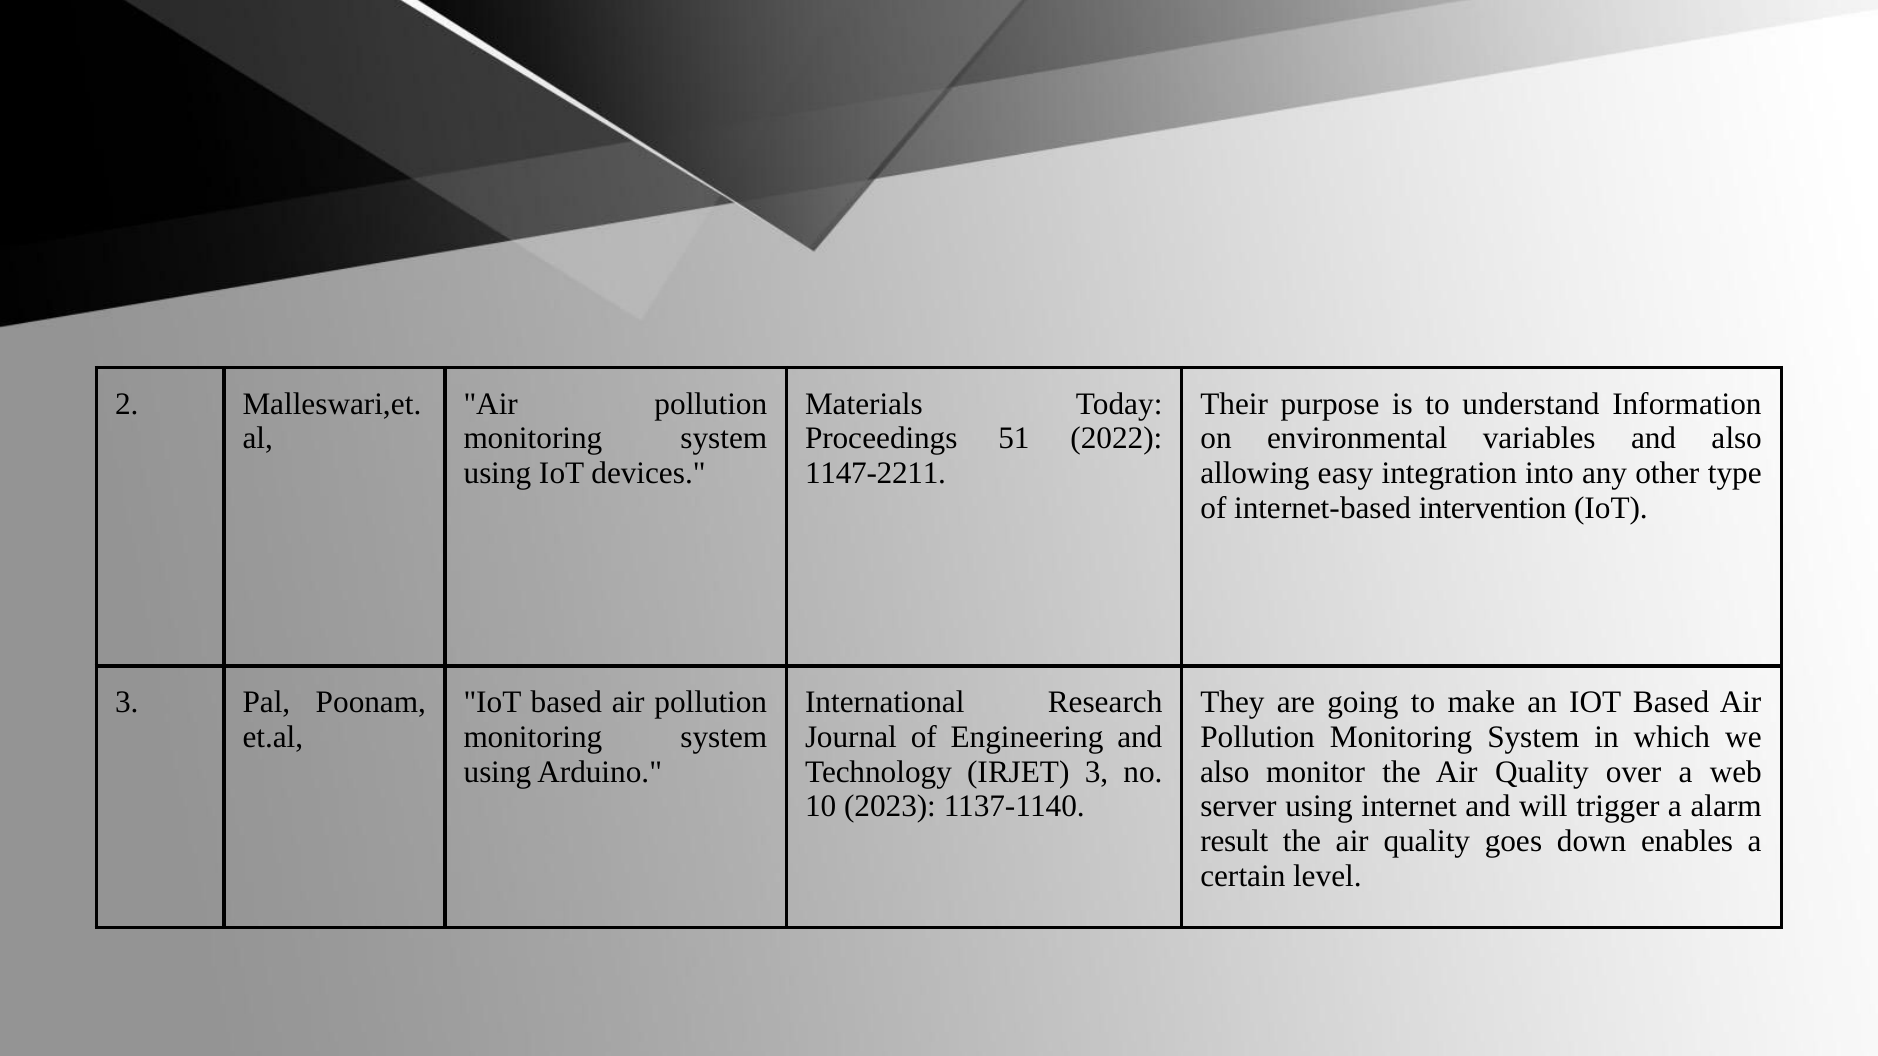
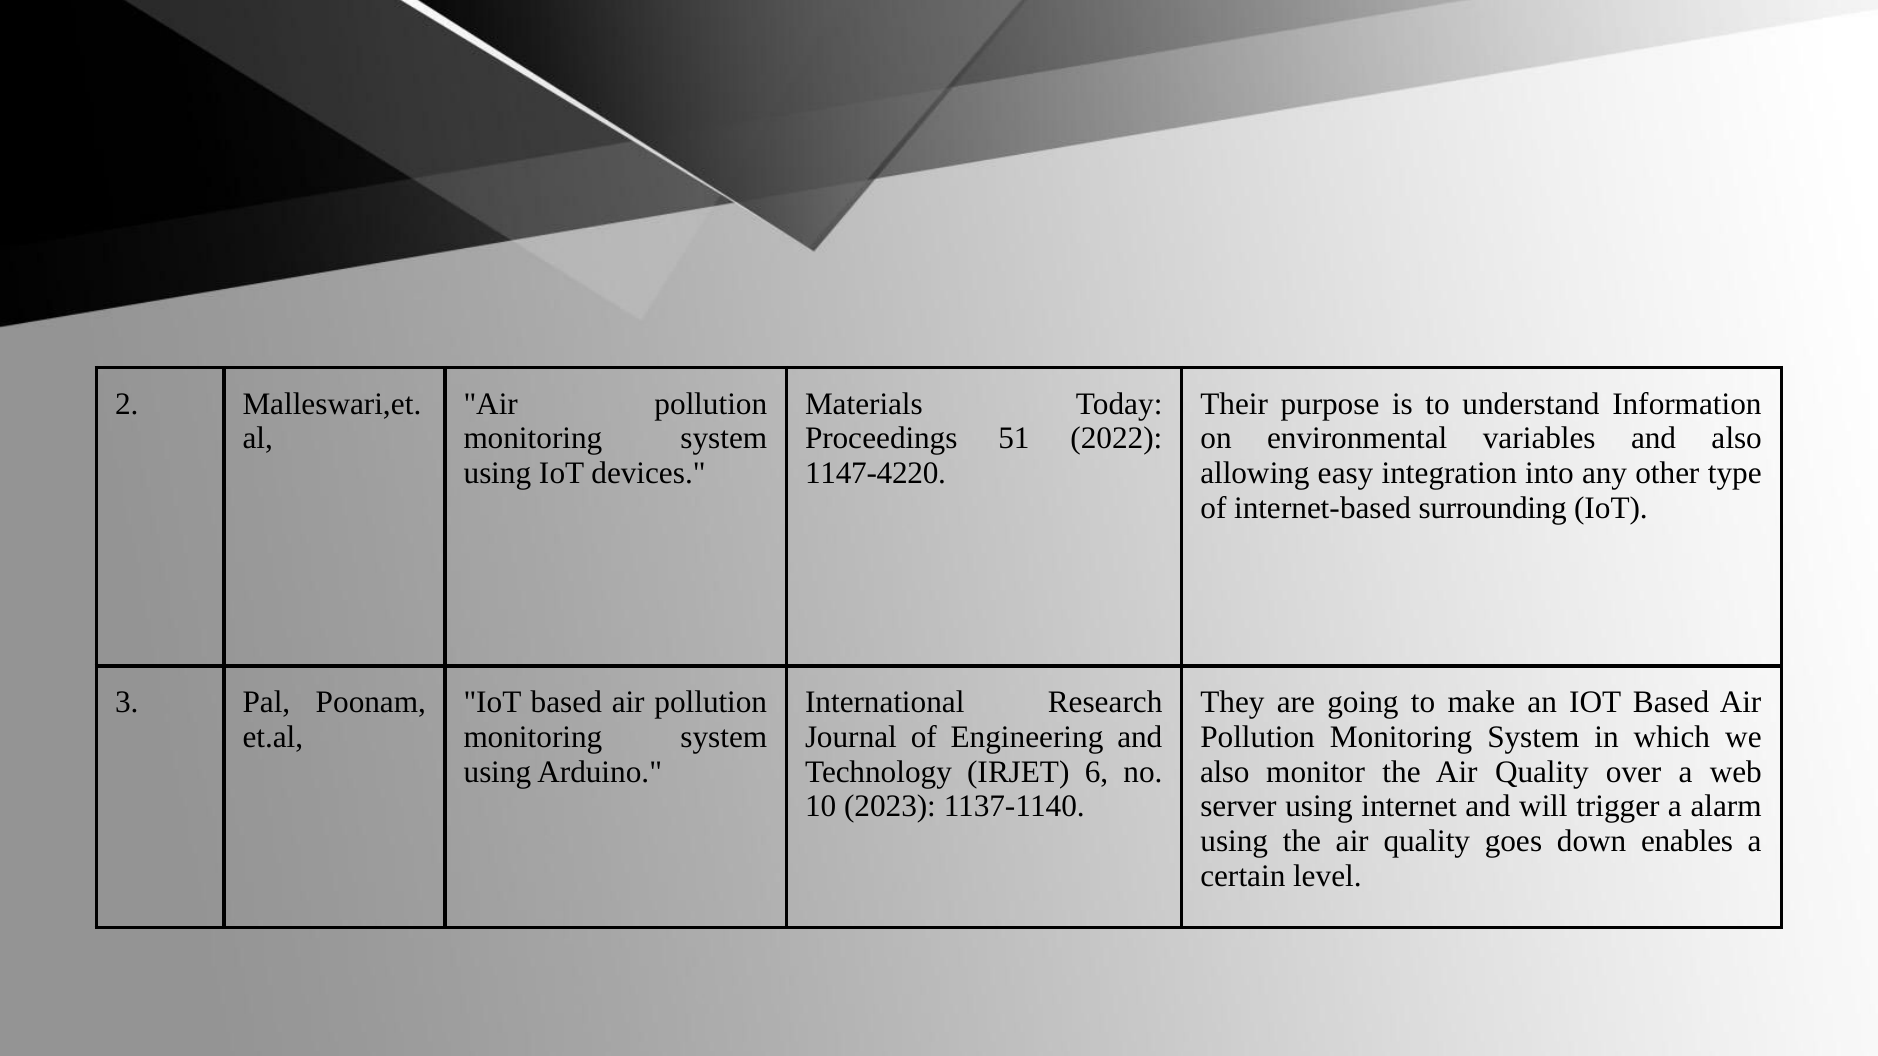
1147-2211: 1147-2211 -> 1147-4220 (876, 473)
intervention: intervention -> surrounding (1493, 508)
IRJET 3: 3 -> 6 (1097, 772)
result: result -> using (1234, 842)
